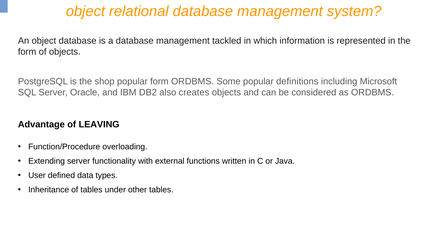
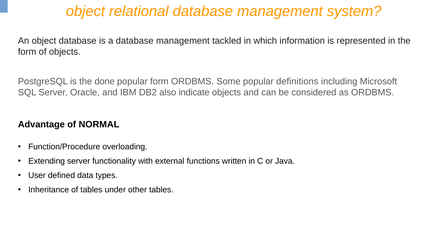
shop: shop -> done (105, 81)
creates: creates -> indicate (194, 92)
LEAVING: LEAVING -> NORMAL (99, 124)
